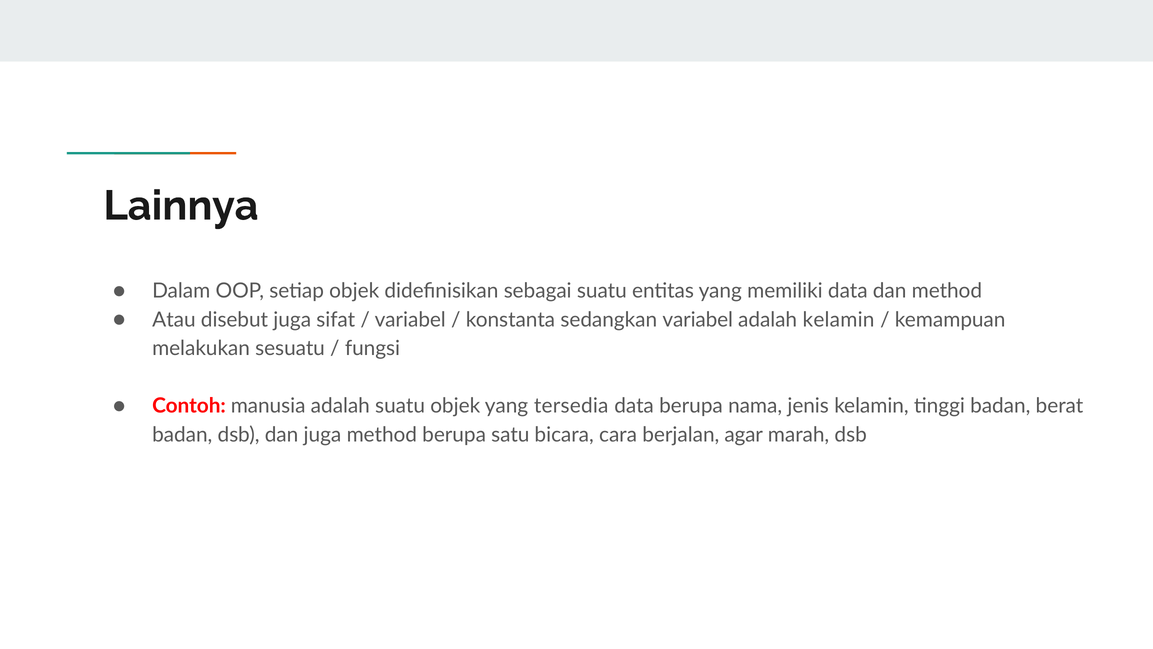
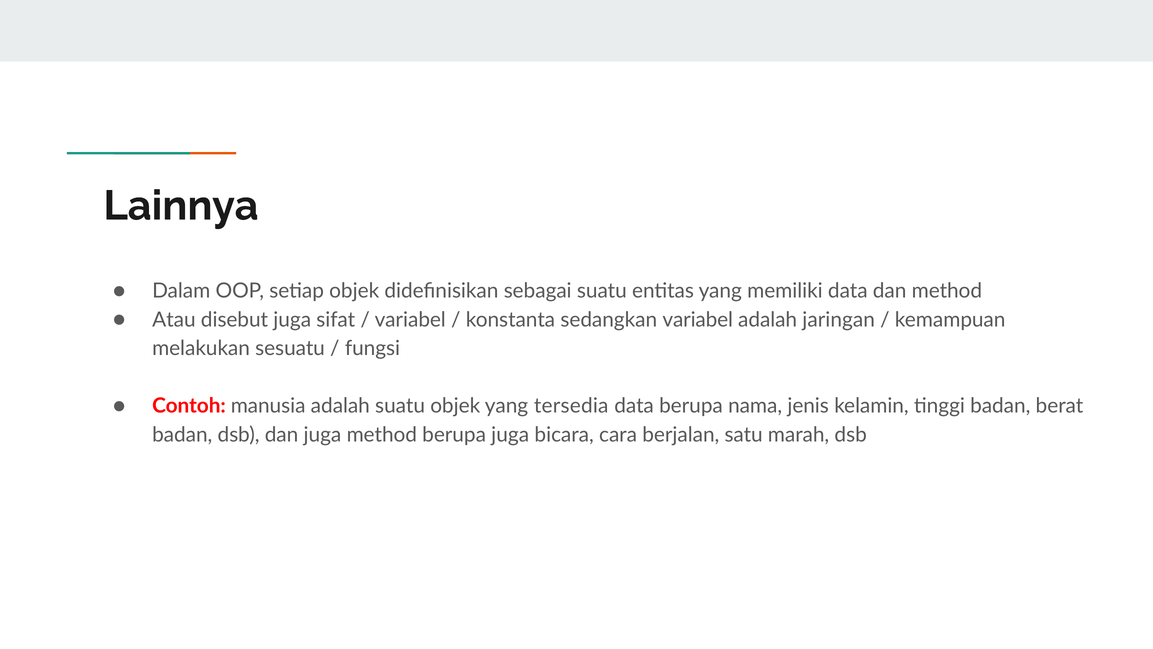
adalah kelamin: kelamin -> jaringan (839, 320)
berupa satu: satu -> juga (510, 435)
agar: agar -> satu (744, 435)
